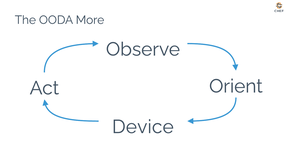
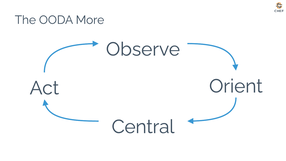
Device: Device -> Central (143, 127)
